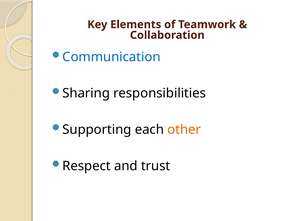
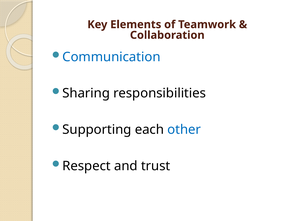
other colour: orange -> blue (184, 130)
